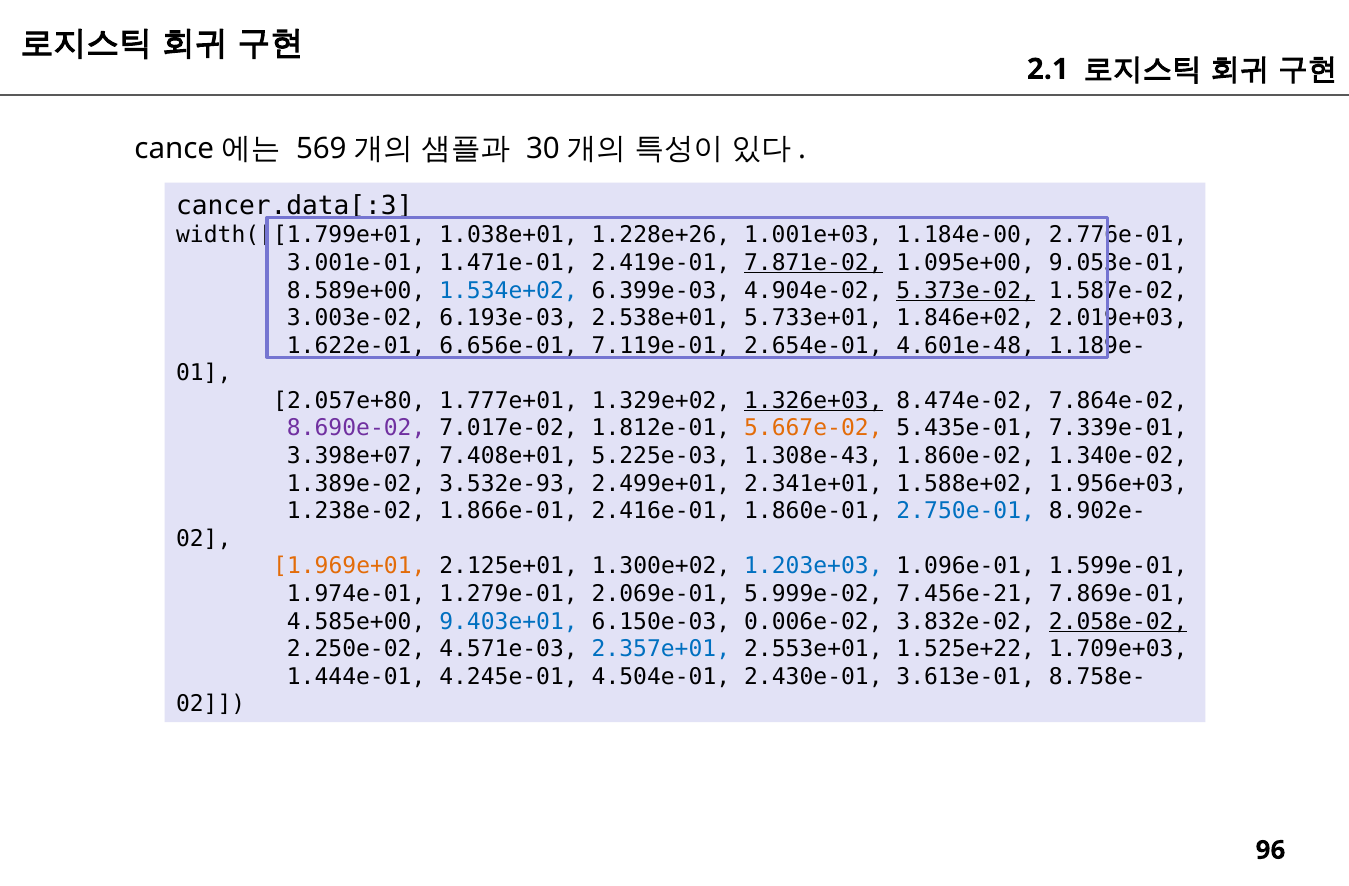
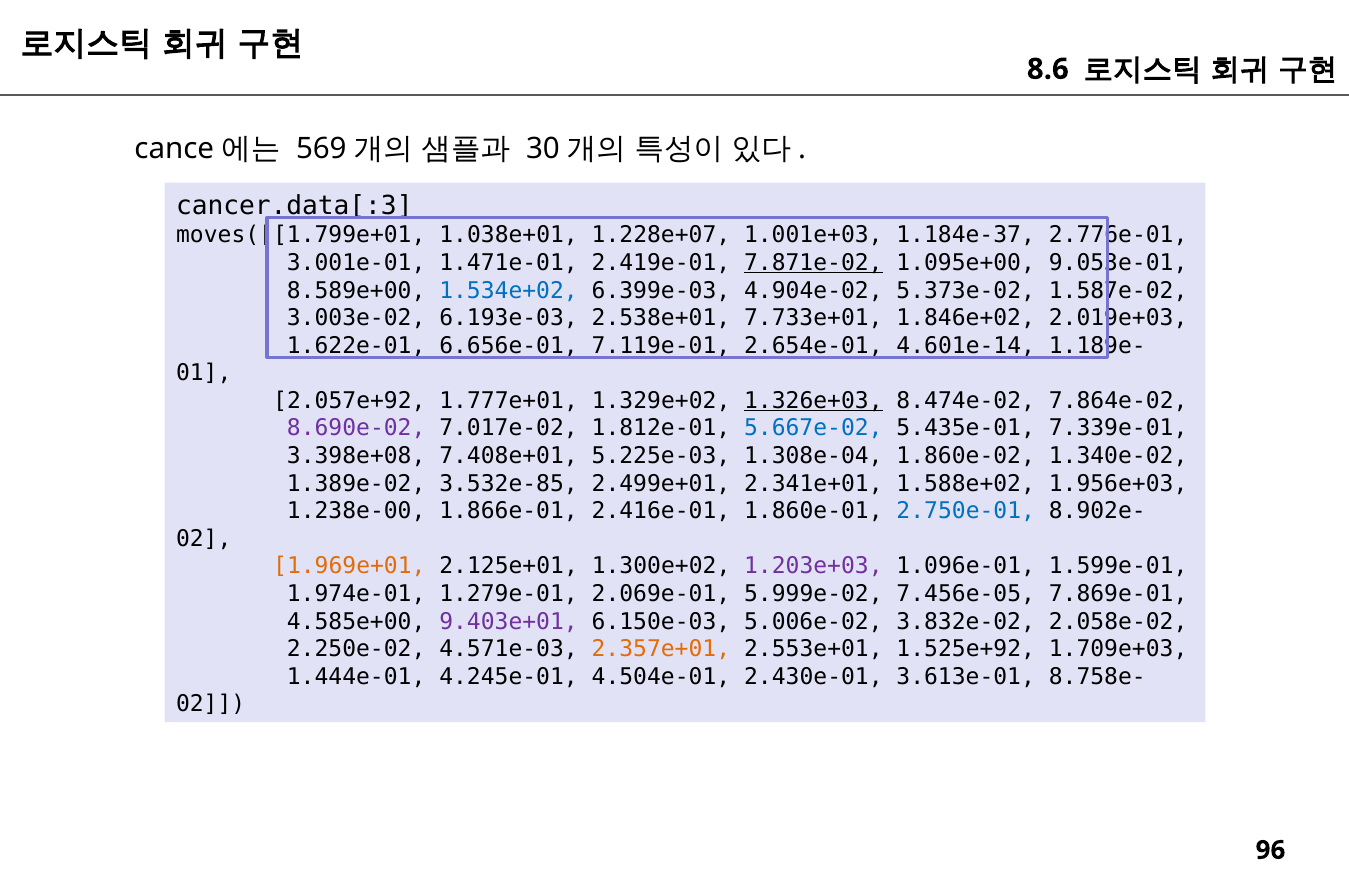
2.1: 2.1 -> 8.6 (1048, 69)
width([[1.799e+01: width([[1.799e+01 -> moves([[1.799e+01 (301, 235)
1.228e+26: 1.228e+26 -> 1.228e+07 (661, 235)
1.184e-00: 1.184e-00 -> 1.184e-37 (966, 235)
5.373e-02 underline: present -> none (966, 291)
5.733e+01: 5.733e+01 -> 7.733e+01 (813, 318)
4.601e-48: 4.601e-48 -> 4.601e-14 (966, 346)
2.057e+80: 2.057e+80 -> 2.057e+92 (349, 401)
5.667e-02 colour: orange -> blue (813, 428)
3.398e+07: 3.398e+07 -> 3.398e+08 (356, 456)
1.308e-43: 1.308e-43 -> 1.308e-04 (813, 456)
3.532e-93: 3.532e-93 -> 3.532e-85 (509, 484)
1.238e-02: 1.238e-02 -> 1.238e-00 (356, 511)
1.203e+03 colour: blue -> purple (813, 566)
7.456e-21: 7.456e-21 -> 7.456e-05 (966, 594)
9.403e+01 colour: blue -> purple (509, 621)
0.006e-02: 0.006e-02 -> 5.006e-02 (813, 621)
2.058e-02 underline: present -> none (1118, 621)
2.357e+01 colour: blue -> orange (661, 649)
1.525e+22: 1.525e+22 -> 1.525e+92 (966, 649)
